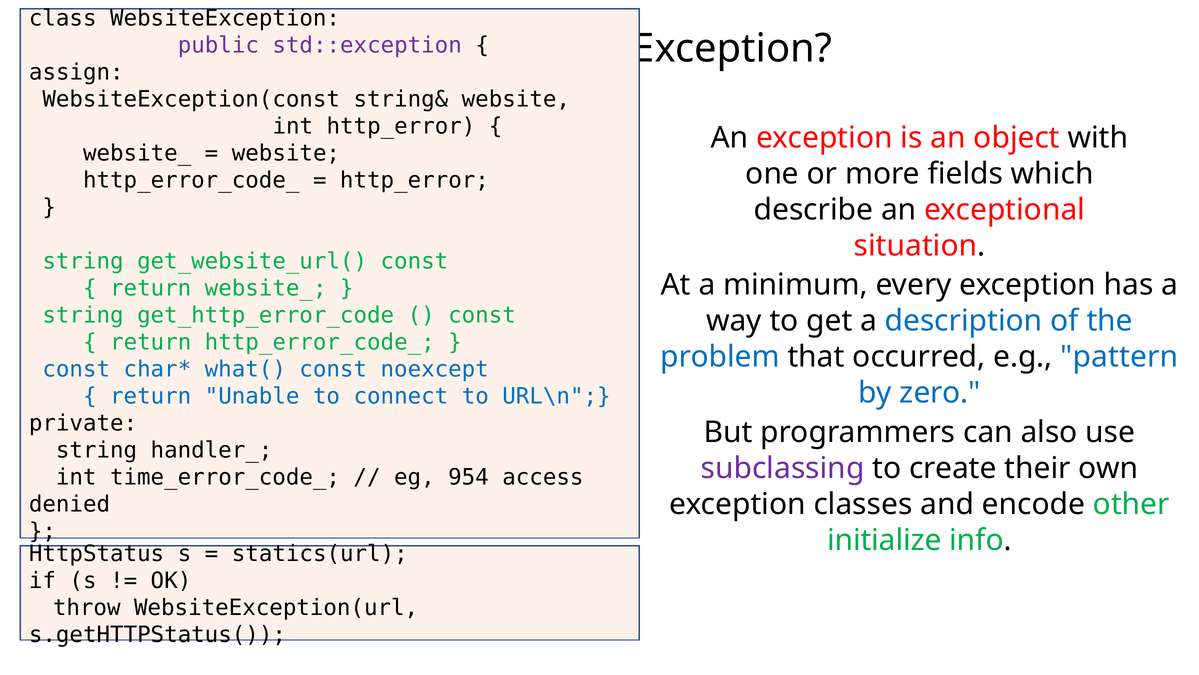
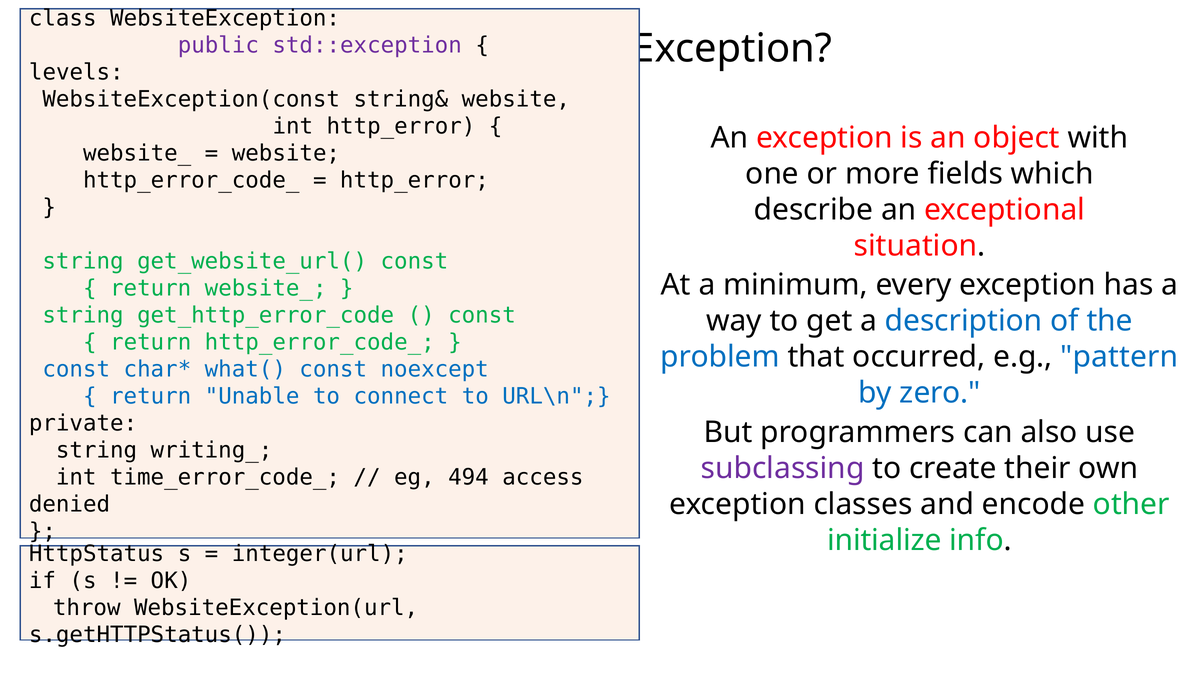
assign: assign -> levels (76, 72)
handler_: handler_ -> writing_ (211, 450)
954: 954 -> 494 (468, 477)
statics(url: statics(url -> integer(url (320, 553)
